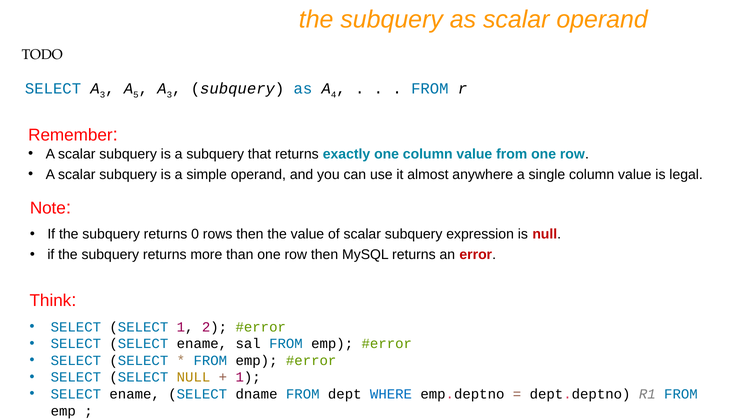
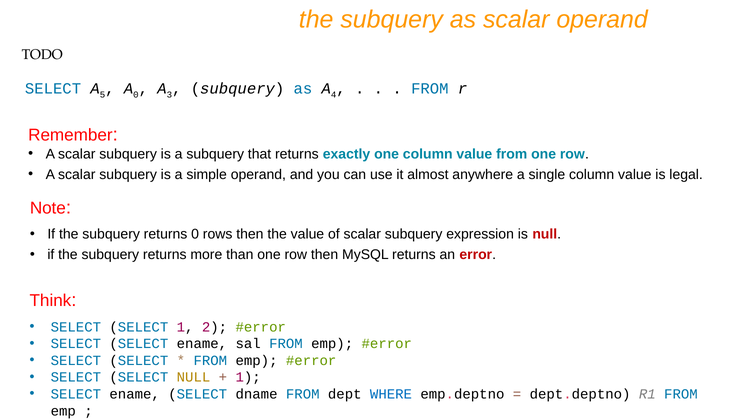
SELECT A 3: 3 -> 5 (103, 95)
A 5: 5 -> 0 (136, 95)
